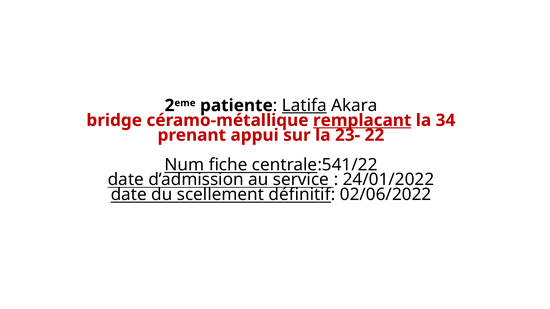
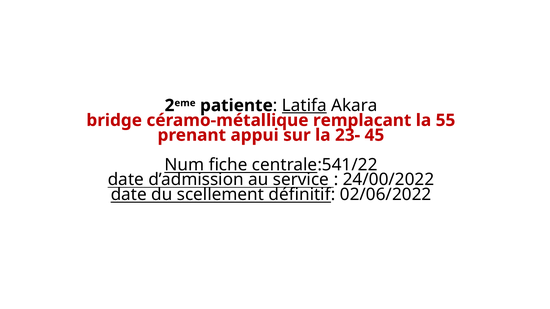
remplacant underline: present -> none (362, 120)
34: 34 -> 55 (445, 120)
22: 22 -> 45 (374, 135)
24/01/2022: 24/01/2022 -> 24/00/2022 (389, 180)
